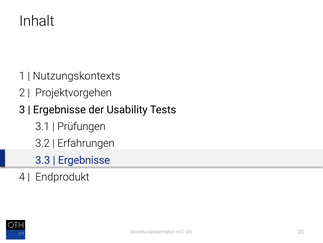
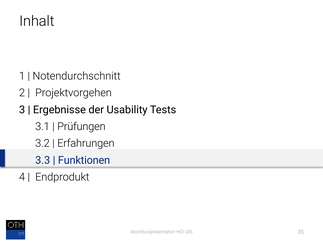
Nutzungskontexts: Nutzungskontexts -> Notendurchschnitt (77, 76)
Ergebnisse: Ergebnisse -> Funktionen (84, 160)
